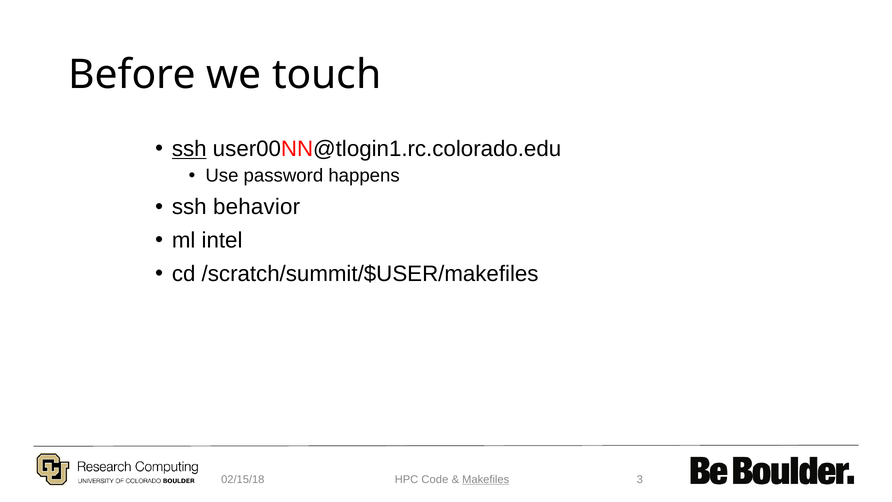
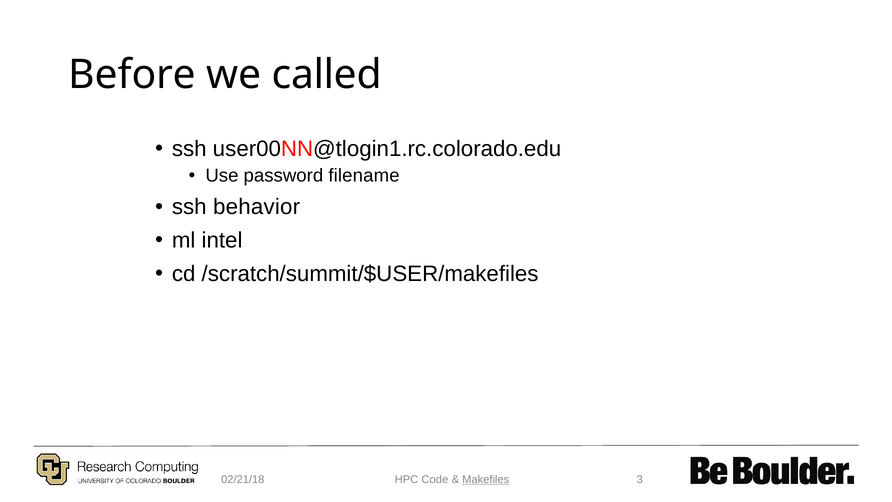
touch: touch -> called (327, 75)
ssh underline: present -> none (189, 149)
happens: happens -> filename (364, 176)
02/15/18: 02/15/18 -> 02/21/18 (243, 479)
